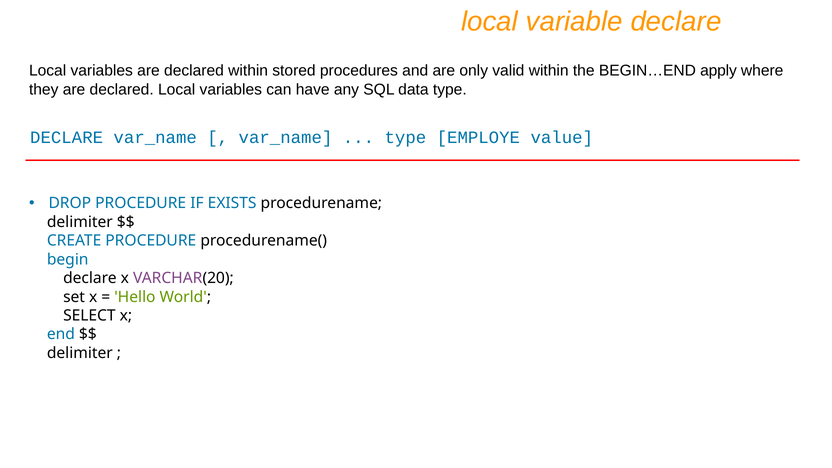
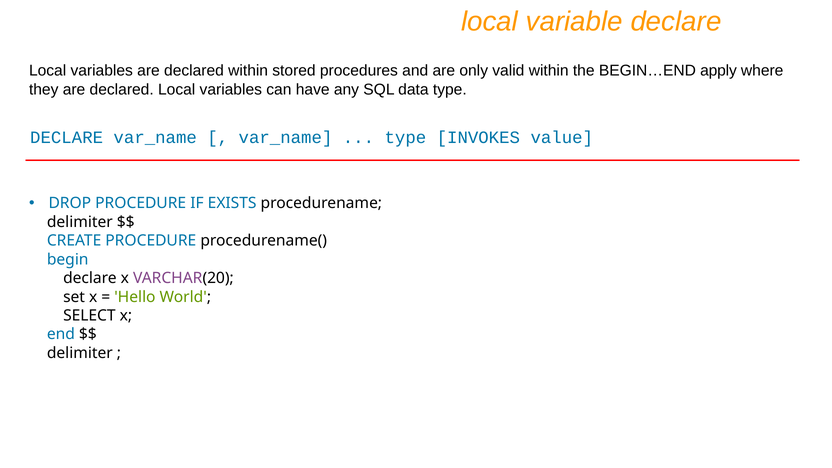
EMPLOYE: EMPLOYE -> INVOKES (478, 138)
